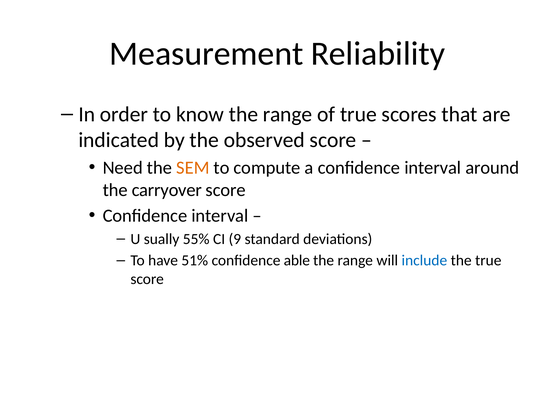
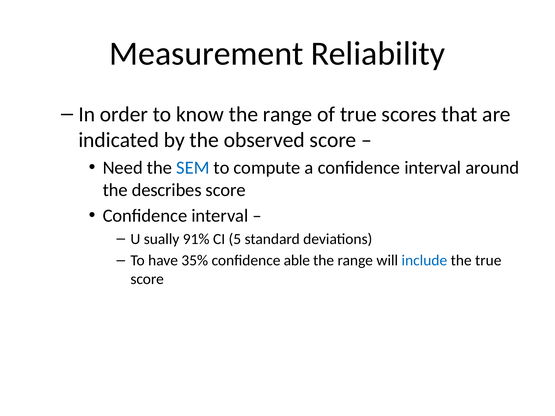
SEM colour: orange -> blue (193, 168)
carryover: carryover -> describes (167, 190)
55%: 55% -> 91% (196, 239)
9: 9 -> 5 (235, 239)
51%: 51% -> 35% (195, 261)
